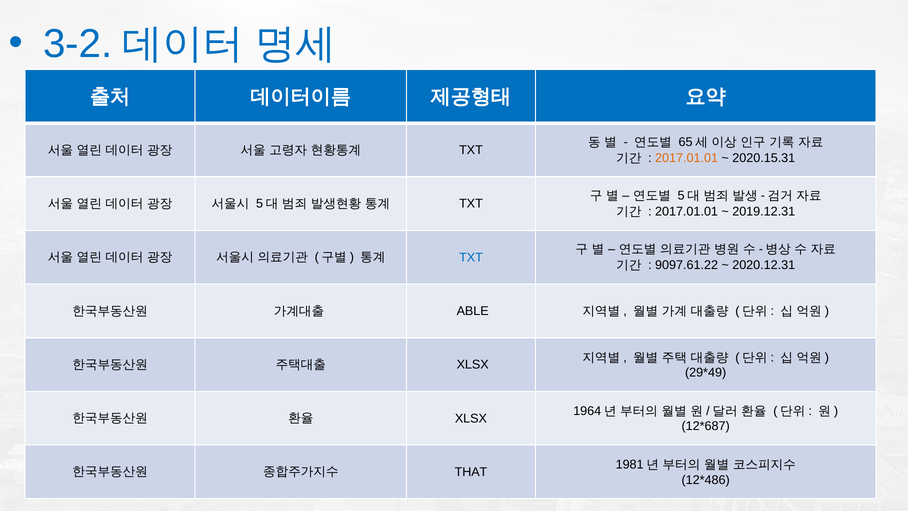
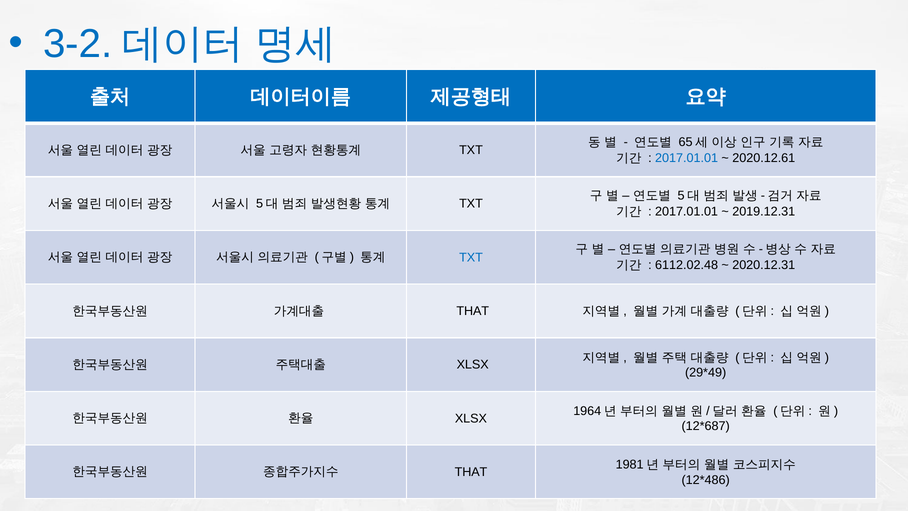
2017.01.01 colour: orange -> blue (687, 158)
2020.15.31: 2020.15.31 -> 2020.12.61 (764, 158)
9097.61.22: 9097.61.22 -> 6112.02.48 (687, 265)
ABLE: ABLE -> THAT (473, 311)
